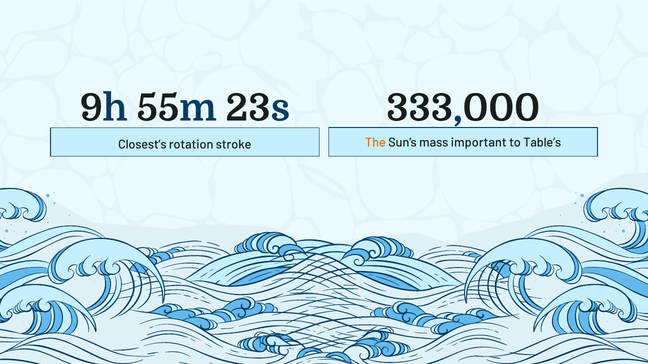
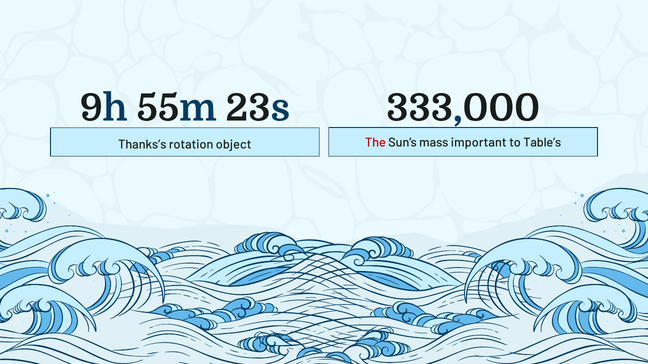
The colour: orange -> red (375, 143)
Closest’s: Closest’s -> Thanks’s (142, 145)
stroke: stroke -> object (234, 145)
